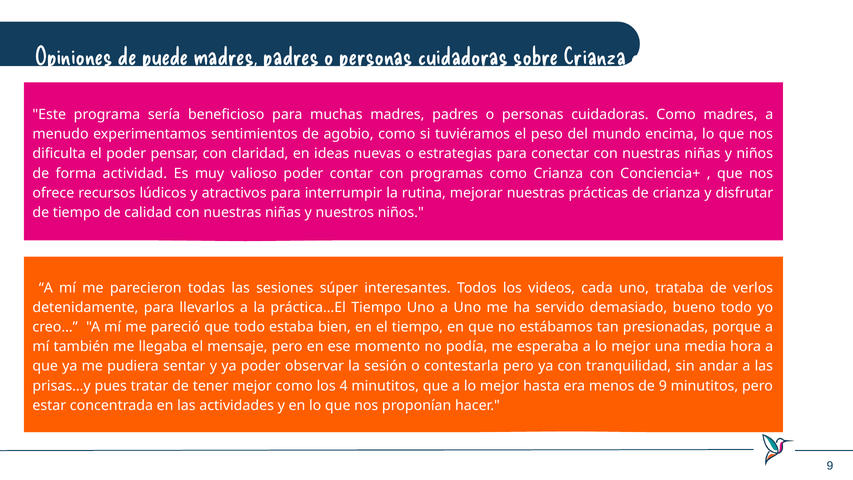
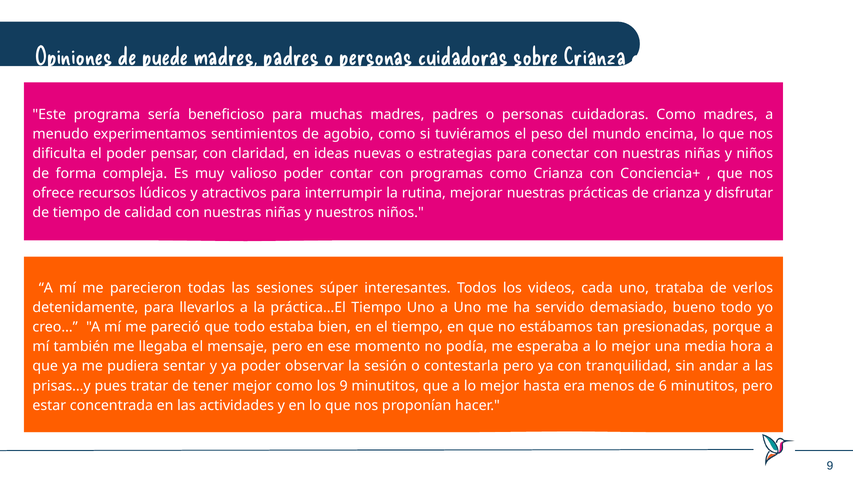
actividad: actividad -> compleja (135, 173)
los 4: 4 -> 9 (344, 386)
de 9: 9 -> 6 (663, 386)
